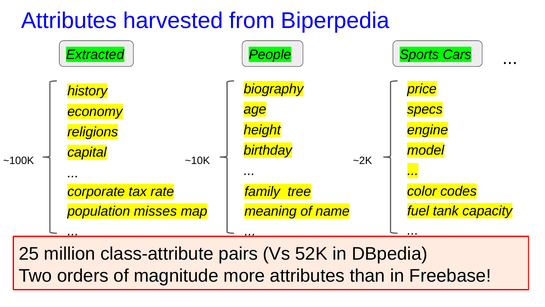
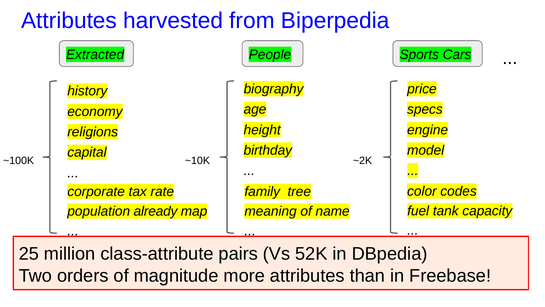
misses: misses -> already (156, 211)
